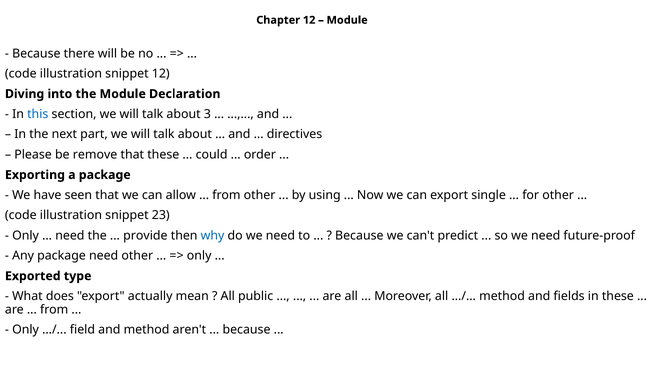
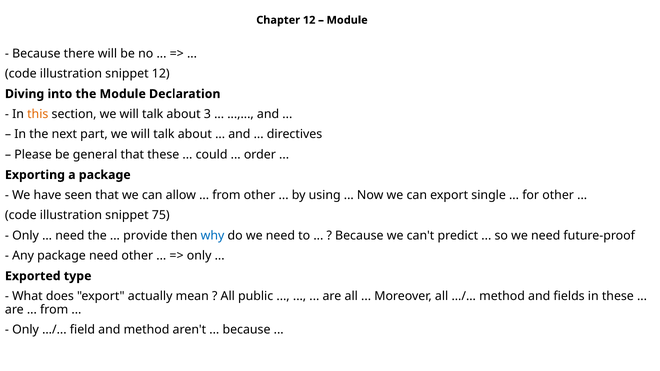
this colour: blue -> orange (38, 114)
remove: remove -> general (95, 155)
23: 23 -> 75 (161, 215)
